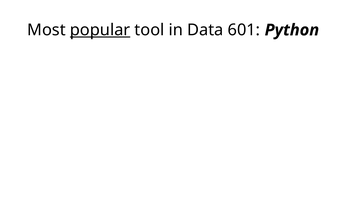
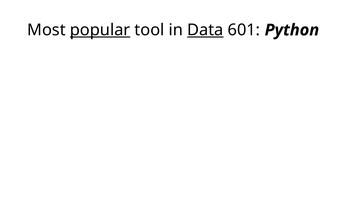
Data underline: none -> present (205, 30)
